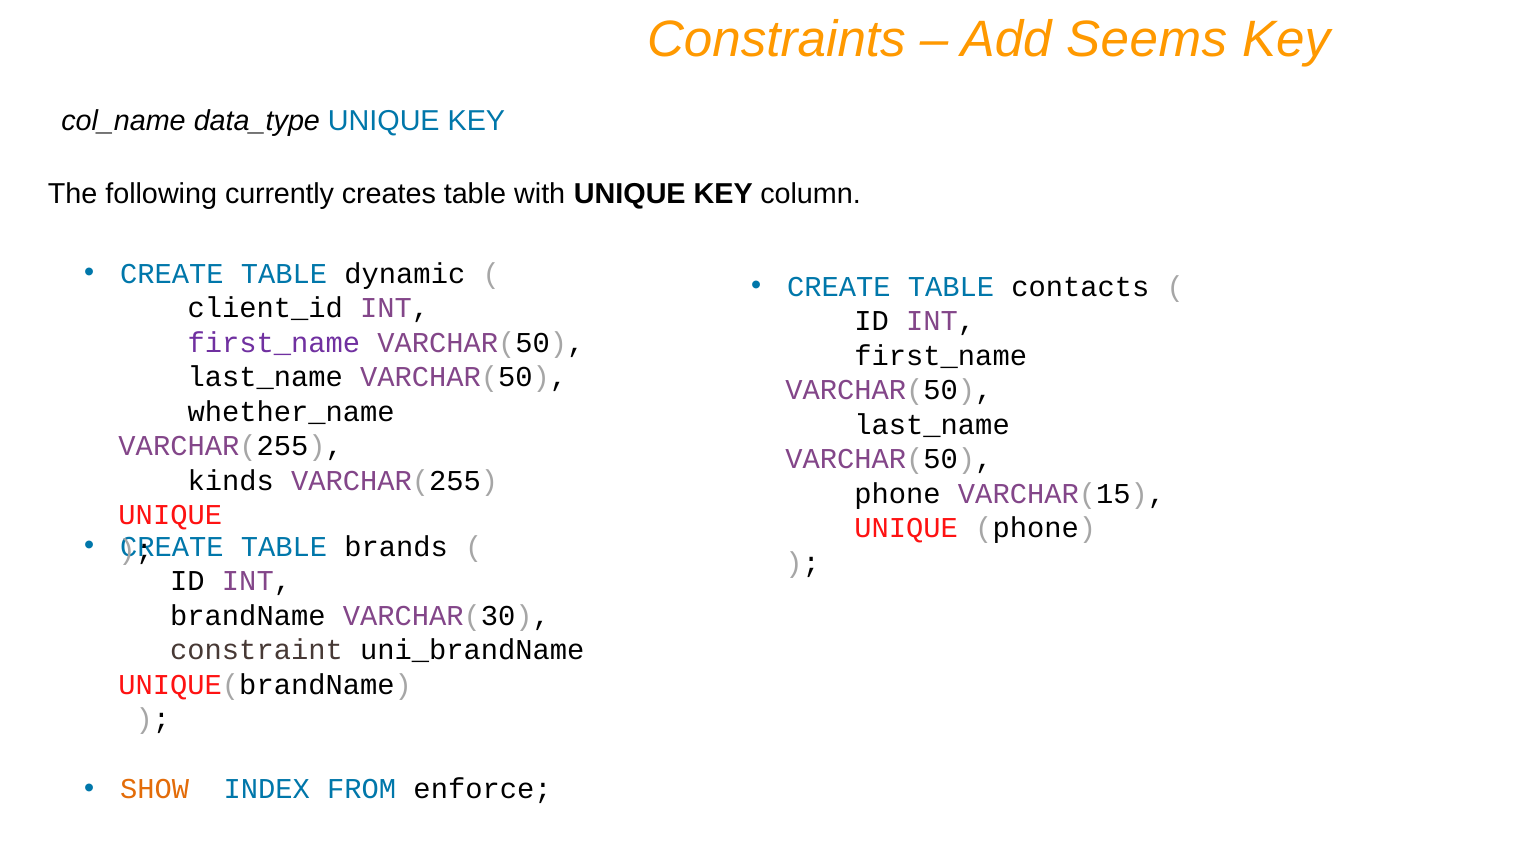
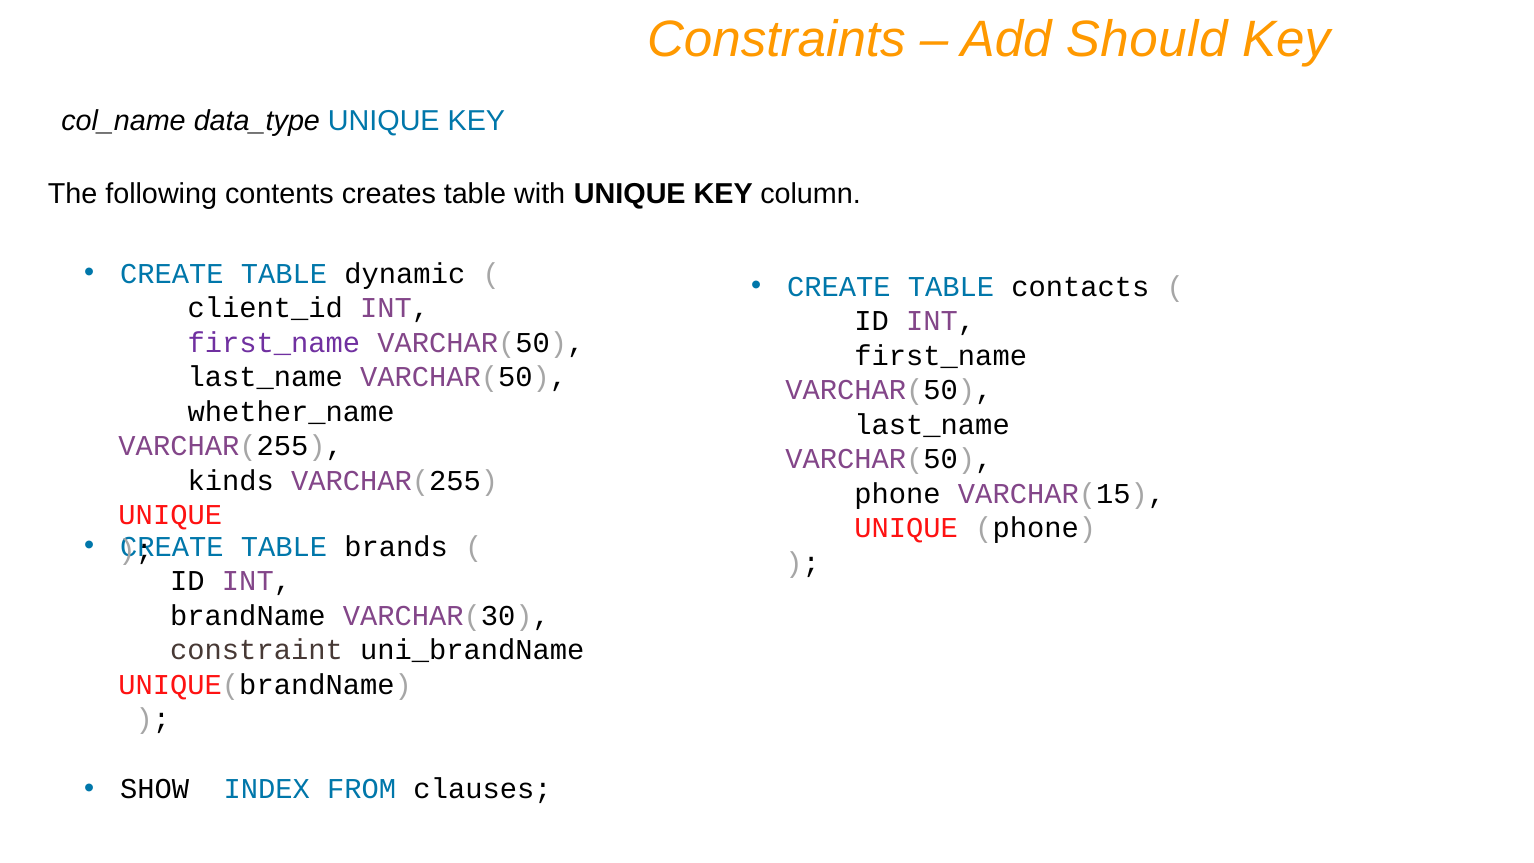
Seems: Seems -> Should (1147, 40)
currently: currently -> contents (279, 194)
SHOW colour: orange -> black (155, 789)
enforce: enforce -> clauses (483, 789)
